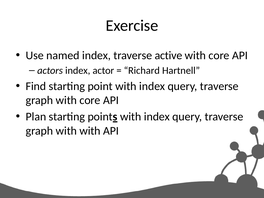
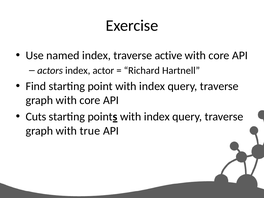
Plan: Plan -> Cuts (36, 117)
with with: with -> true (90, 131)
